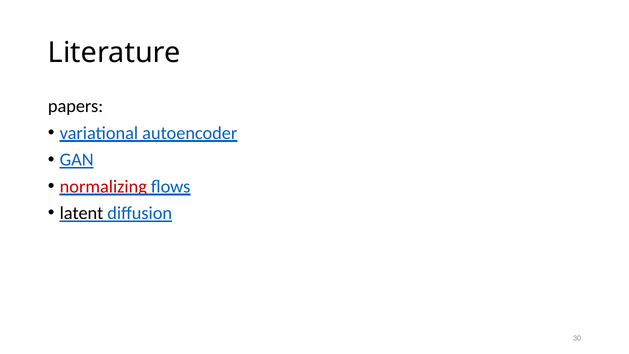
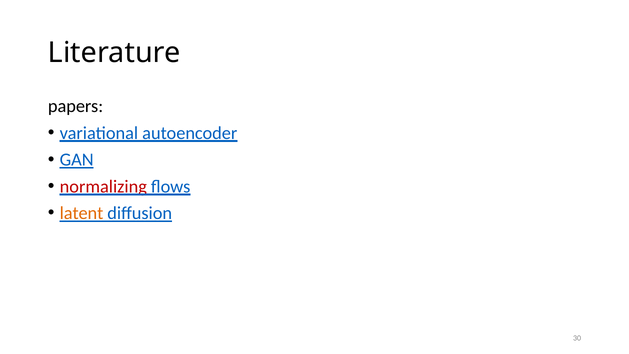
latent colour: black -> orange (82, 213)
